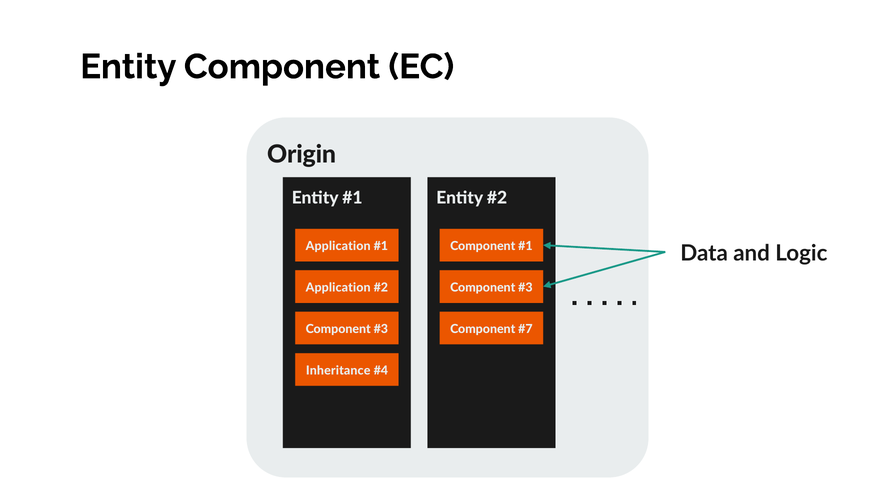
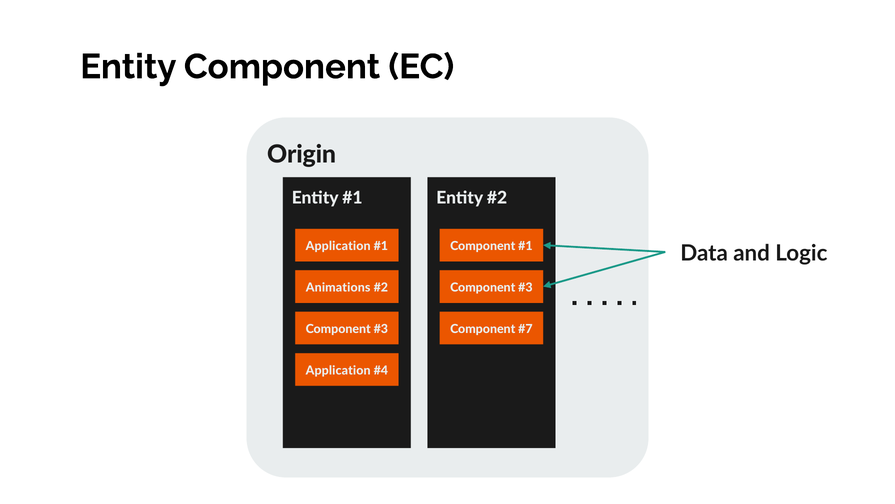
Application: Application -> Animations (338, 287)
Inheritance: Inheritance -> Application (338, 370)
